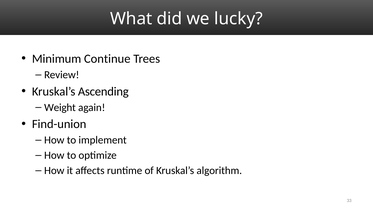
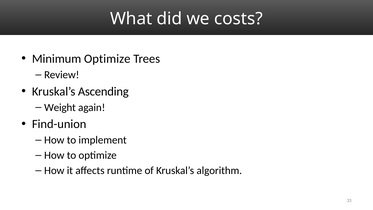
lucky: lucky -> costs (238, 19)
Minimum Continue: Continue -> Optimize (107, 59)
